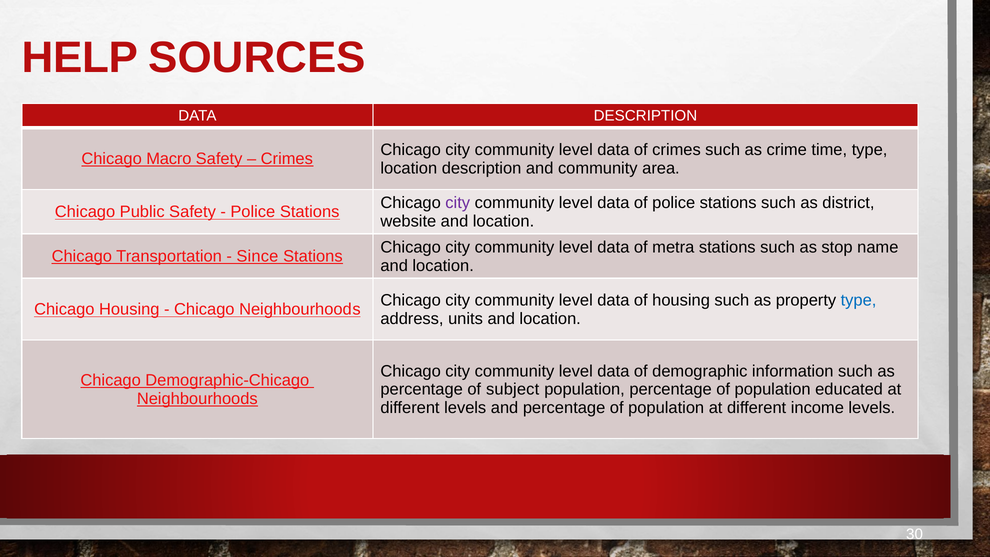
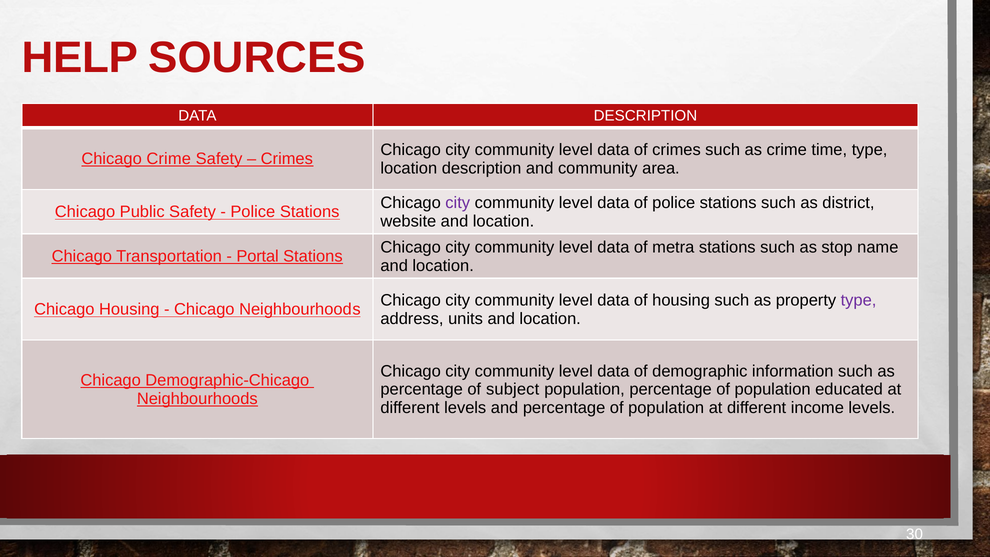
Chicago Macro: Macro -> Crime (169, 159)
Since: Since -> Portal (258, 256)
type colour: blue -> purple (859, 300)
